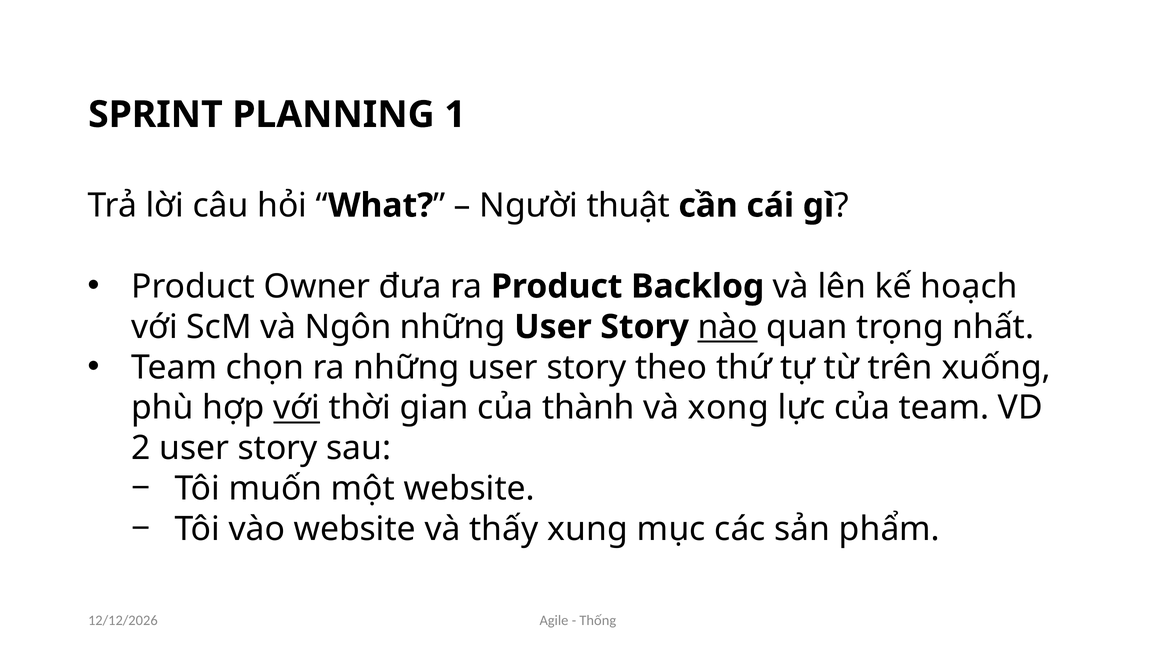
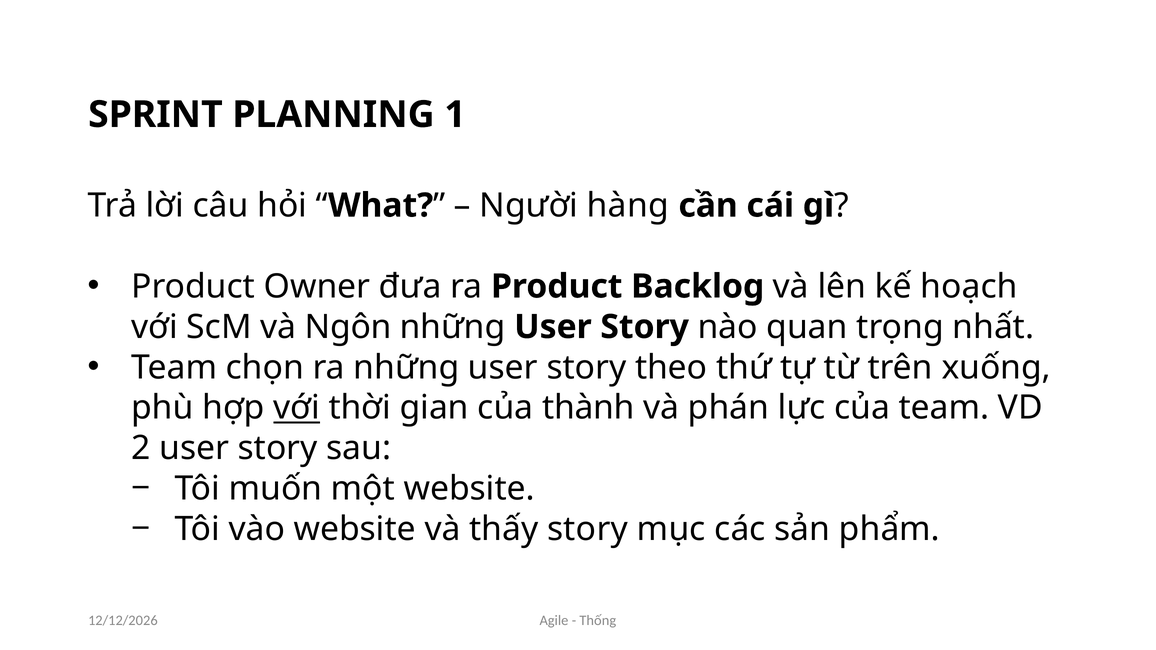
thuật: thuật -> hàng (628, 206)
nào underline: present -> none (728, 327)
xong: xong -> phán (729, 408)
thấy xung: xung -> story (588, 529)
